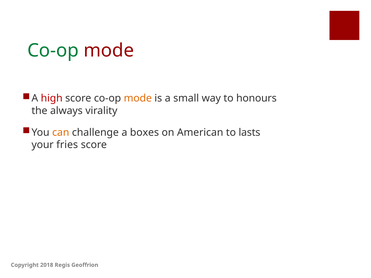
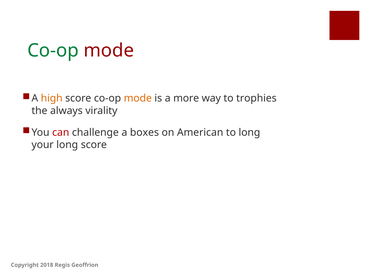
high colour: red -> orange (52, 98)
small: small -> more (186, 98)
honours: honours -> trophies (256, 98)
can colour: orange -> red (61, 132)
to lasts: lasts -> long (249, 132)
your fries: fries -> long (67, 145)
